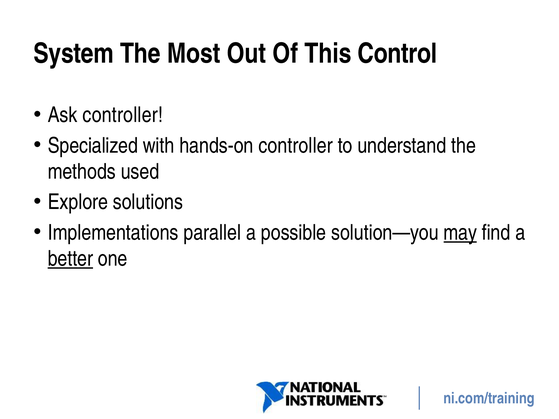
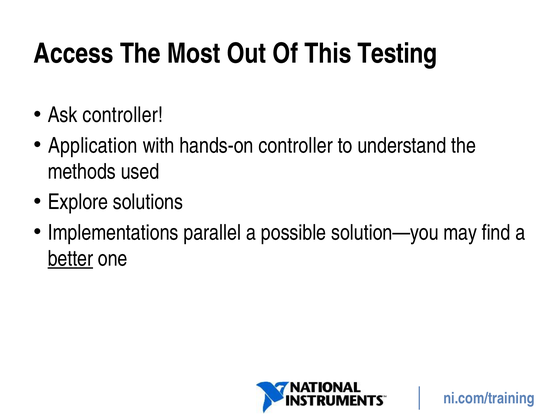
System: System -> Access (74, 54)
Control: Control -> Testing (397, 54)
Specialized: Specialized -> Application (93, 146)
may underline: present -> none (460, 233)
